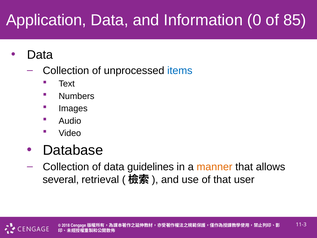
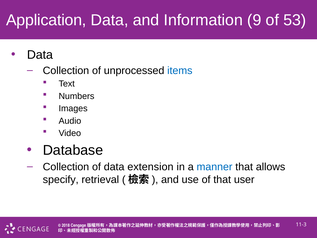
0: 0 -> 9 (254, 20)
85: 85 -> 53 (295, 20)
guidelines: guidelines -> extension (150, 167)
manner colour: orange -> blue (214, 167)
several: several -> specify (61, 179)
